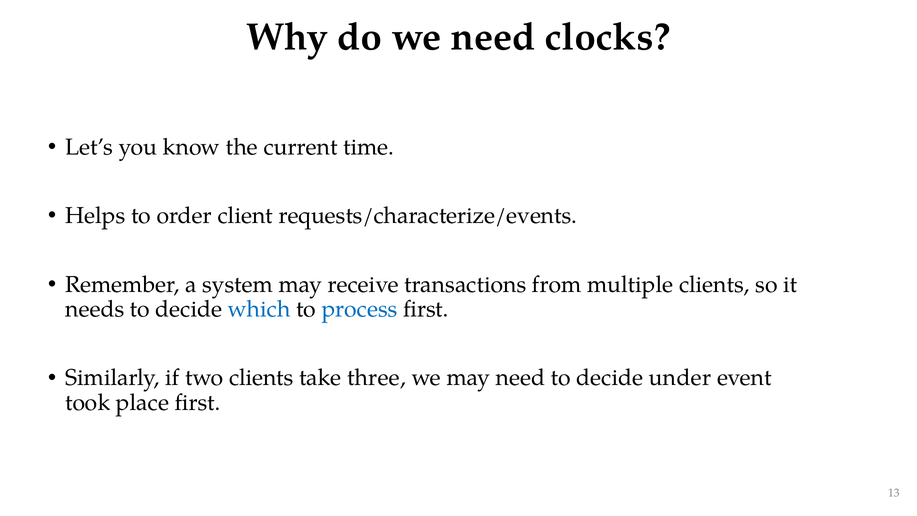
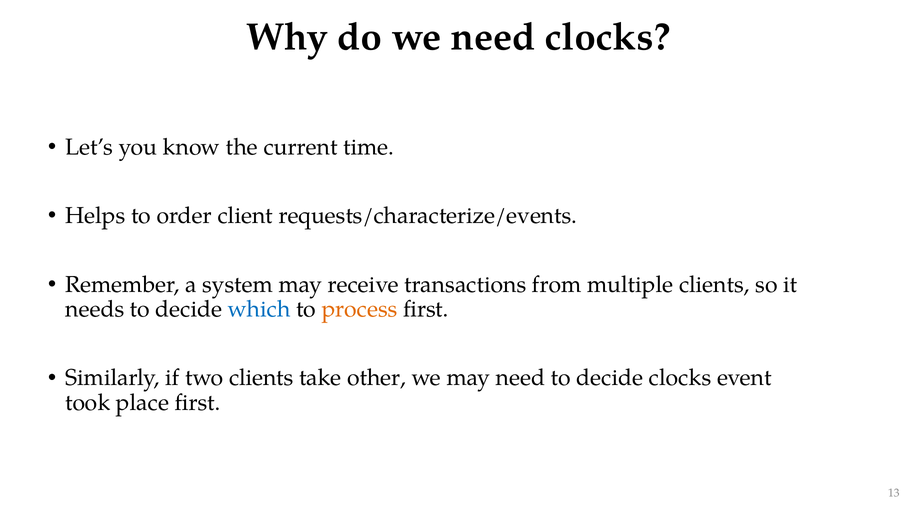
process colour: blue -> orange (360, 309)
three: three -> other (377, 378)
decide under: under -> clocks (680, 378)
